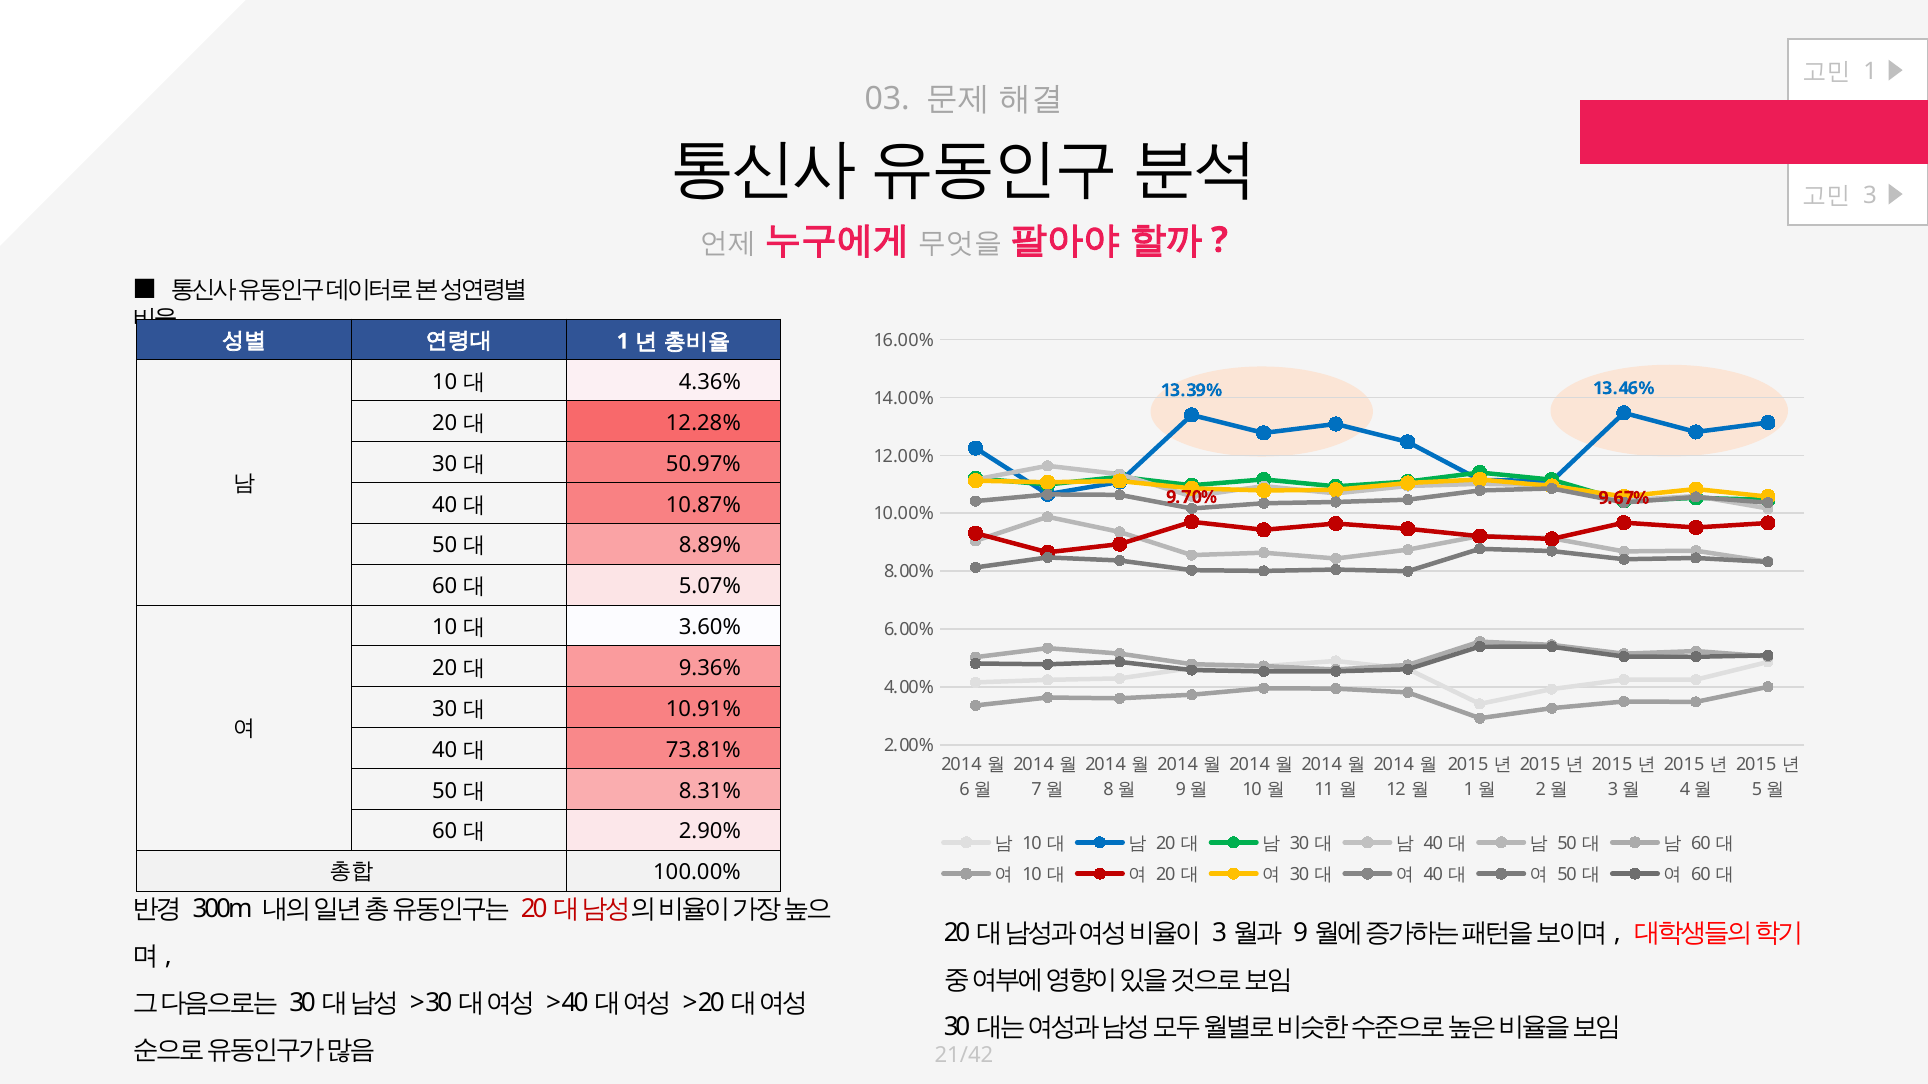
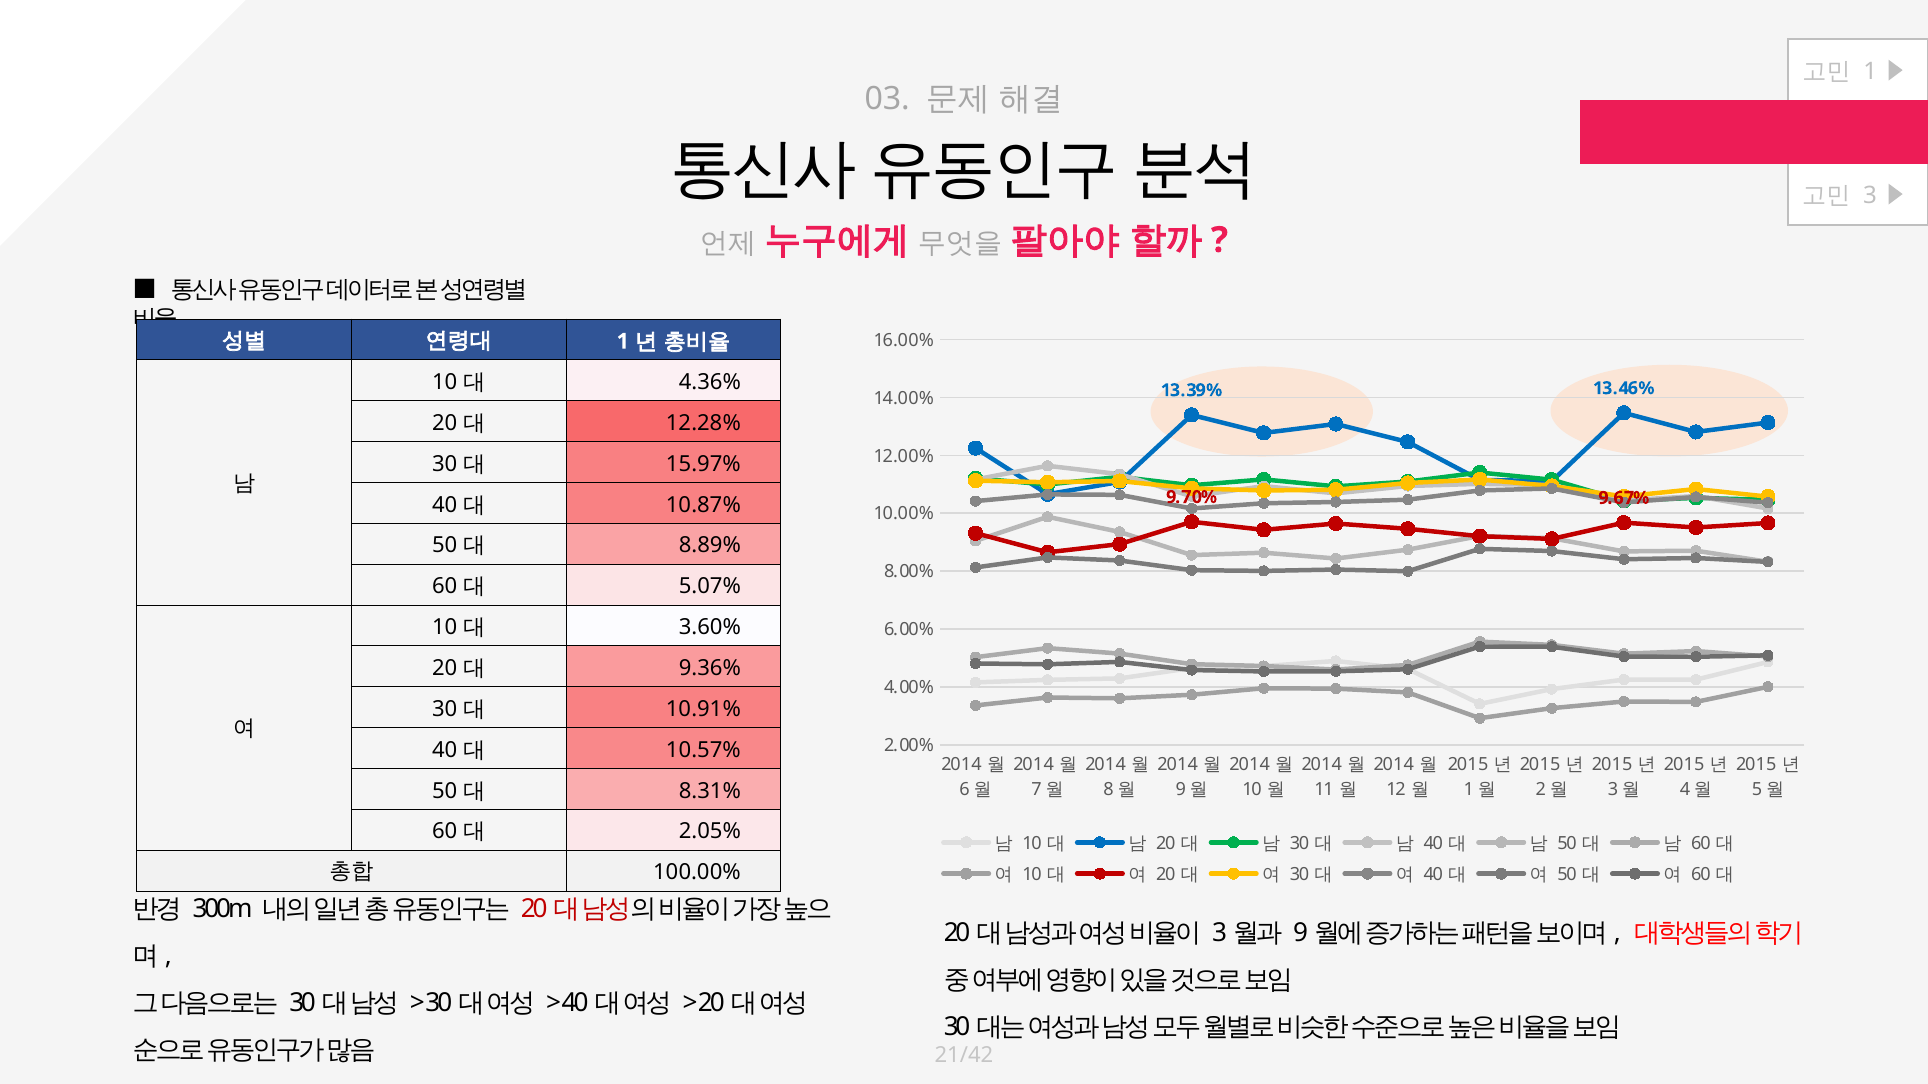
50.97%: 50.97% -> 15.97% (703, 464)
73.81%: 73.81% -> 10.57% (703, 750)
2.90%: 2.90% -> 2.05% (710, 832)
